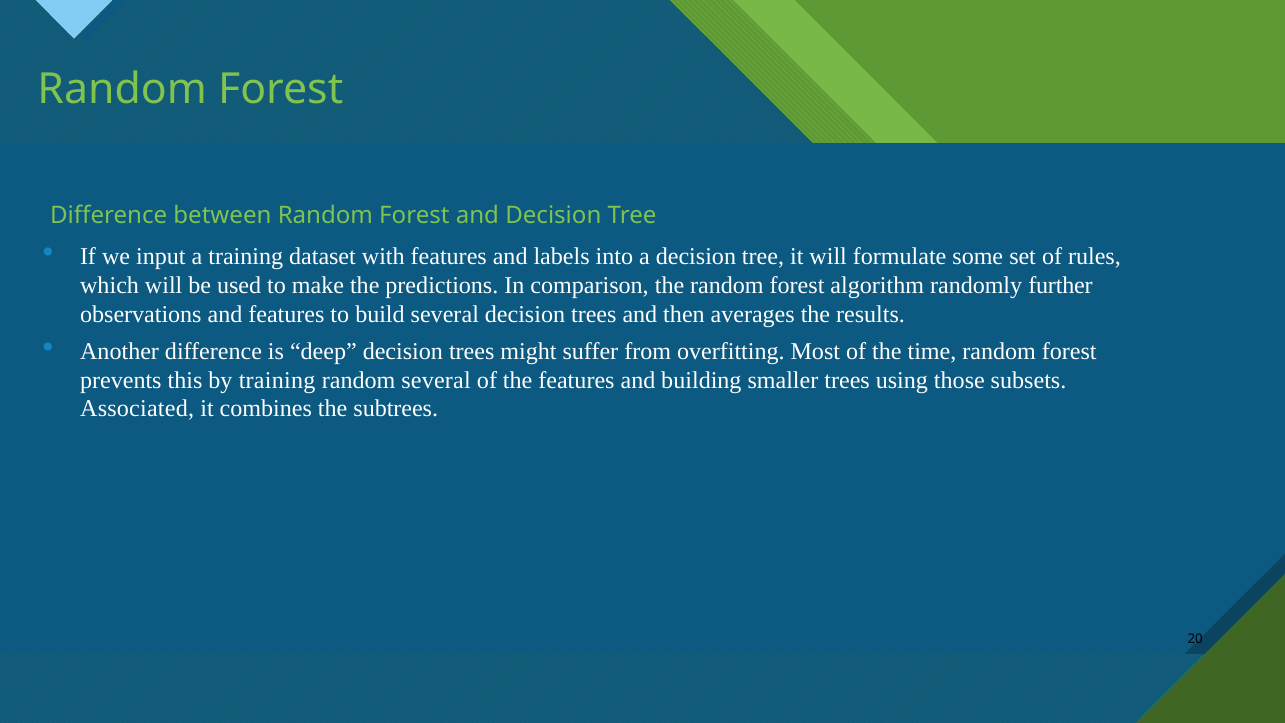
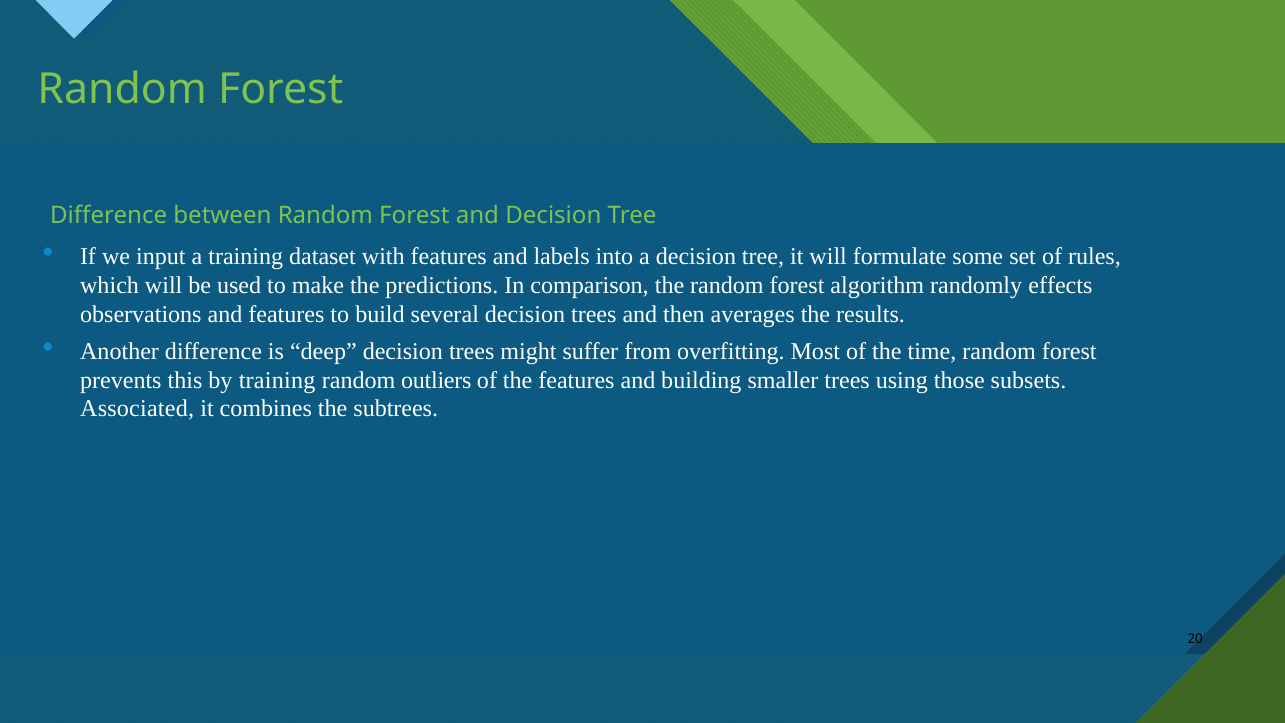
further: further -> effects (1060, 286)
random several: several -> outliers (436, 380)
